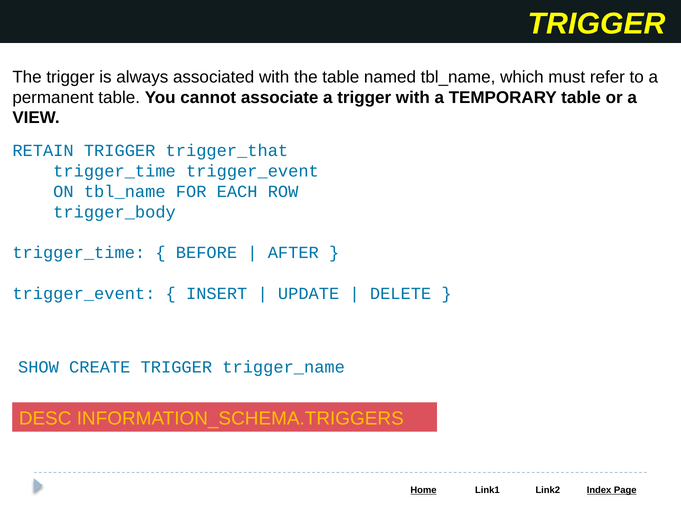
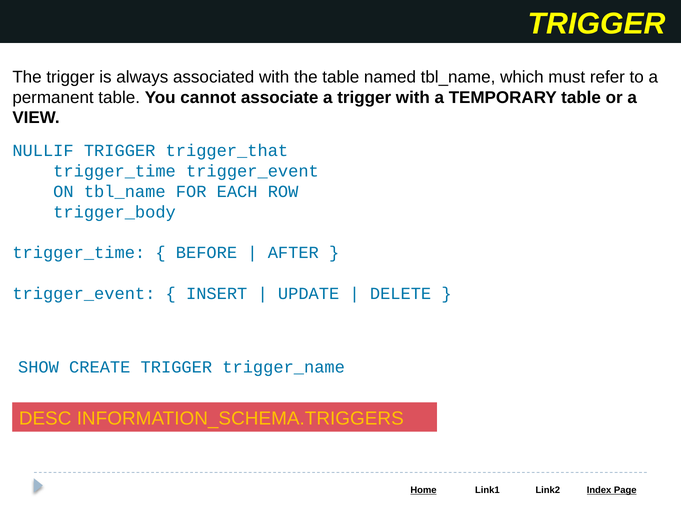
RETAIN: RETAIN -> NULLIF (43, 151)
